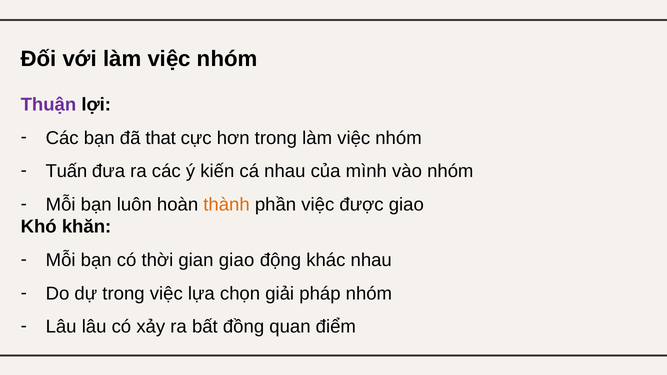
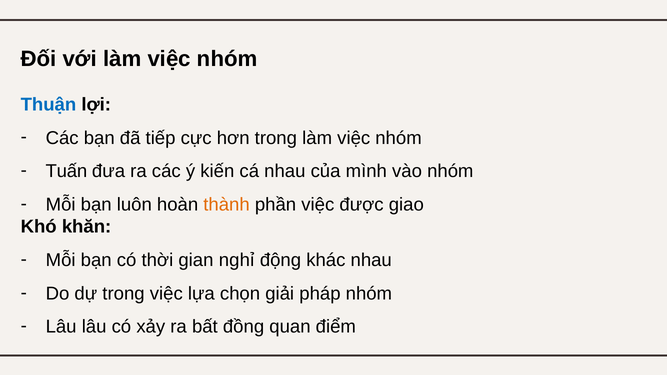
Thuận colour: purple -> blue (48, 105)
that: that -> tiếp (161, 138)
gian giao: giao -> nghỉ (237, 260)
